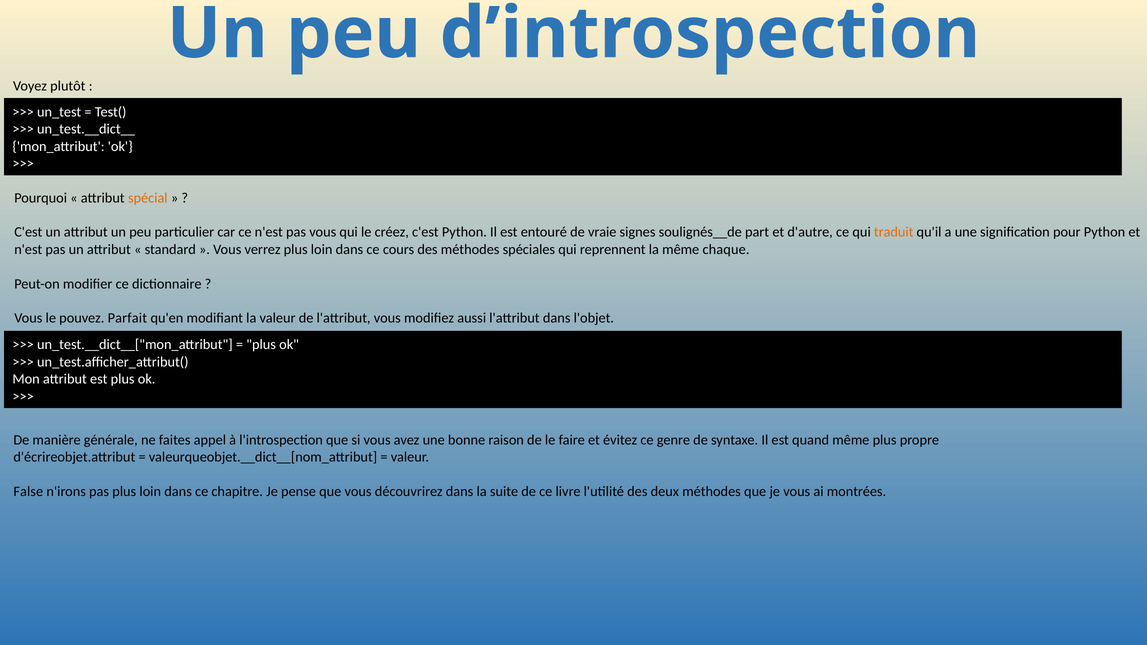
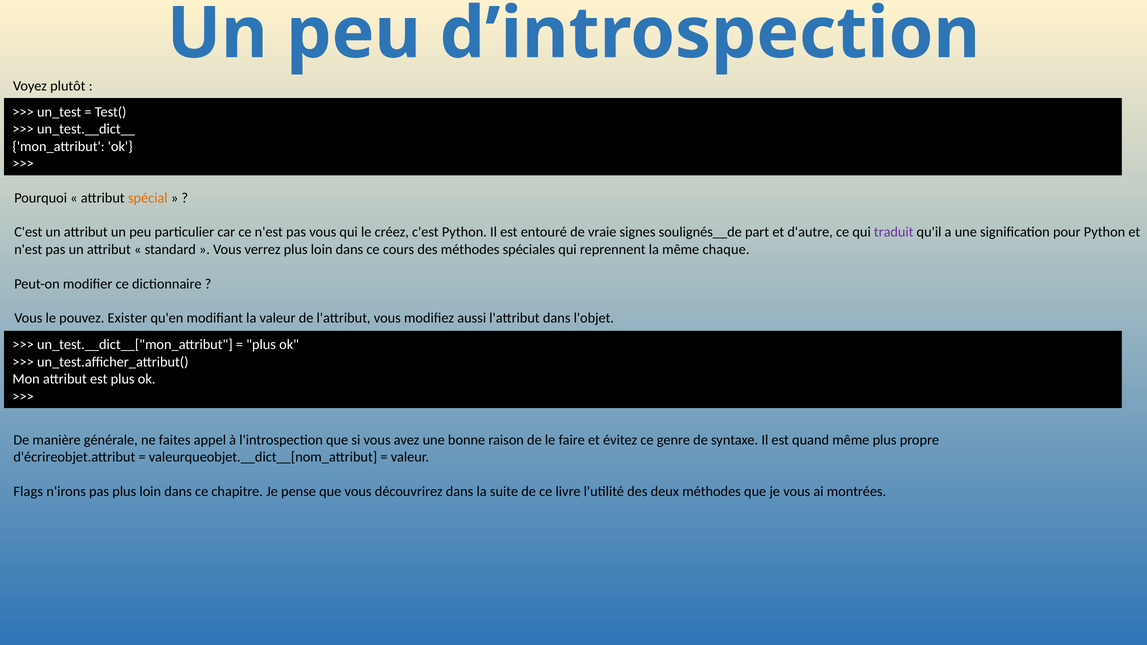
traduit colour: orange -> purple (894, 232)
Parfait: Parfait -> Exister (127, 318)
False: False -> Flags (28, 492)
